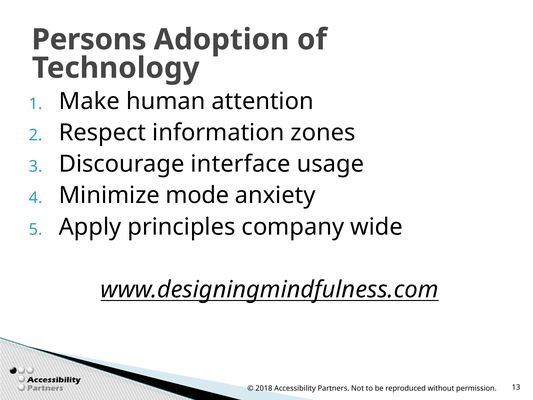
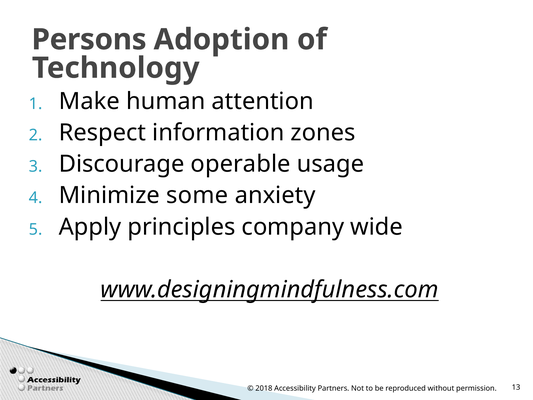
interface: interface -> operable (241, 164)
mode: mode -> some (197, 195)
